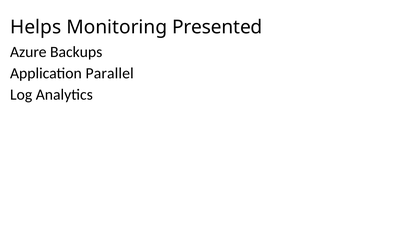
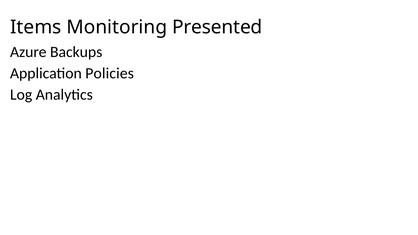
Helps: Helps -> Items (36, 27)
Parallel: Parallel -> Policies (110, 73)
